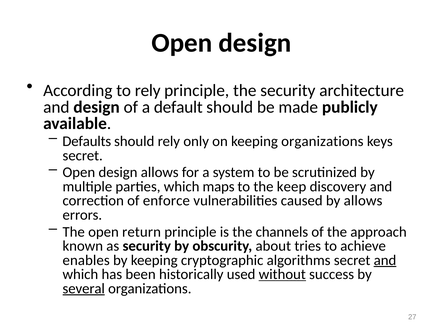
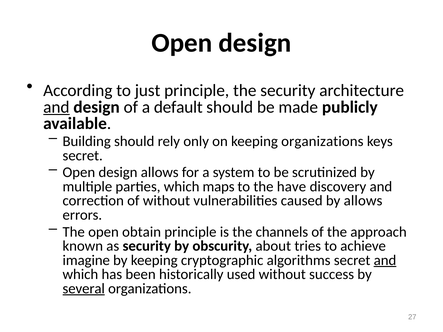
to rely: rely -> just (148, 91)
and underline: none -> present (56, 107)
Defaults: Defaults -> Building (87, 141)
keep: keep -> have (291, 187)
of enforce: enforce -> without (166, 201)
return: return -> obtain (142, 232)
enables: enables -> imagine (86, 260)
without underline: present -> none (282, 275)
